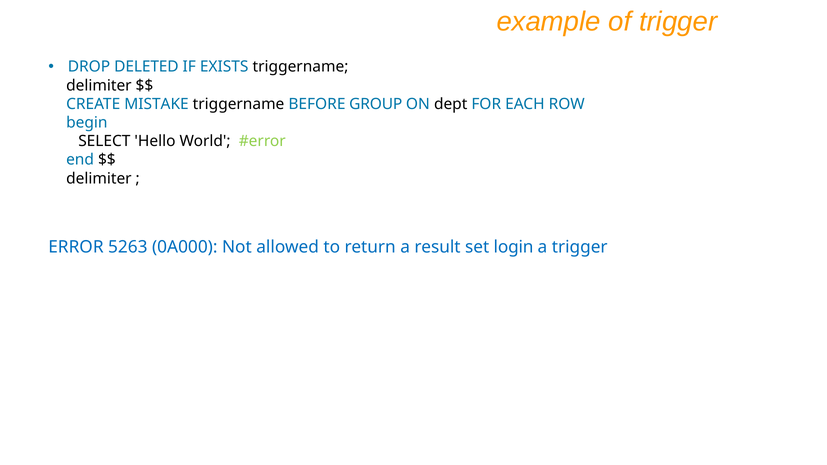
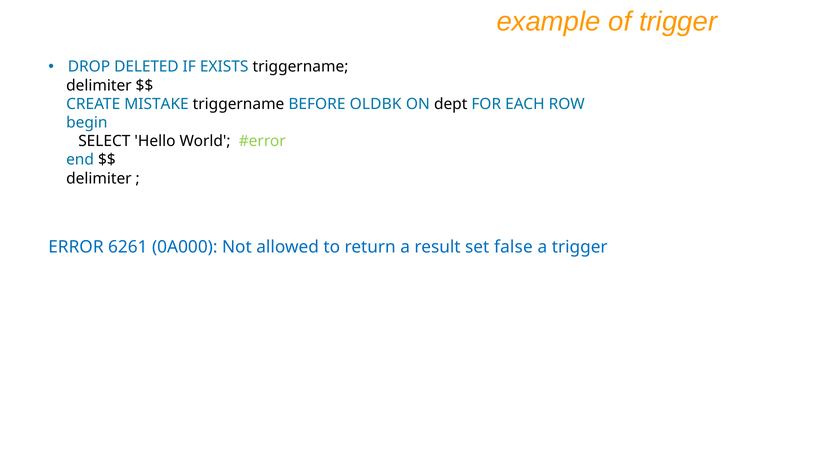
GROUP: GROUP -> OLDBK (376, 104)
5263: 5263 -> 6261 (128, 247)
login: login -> false (513, 247)
